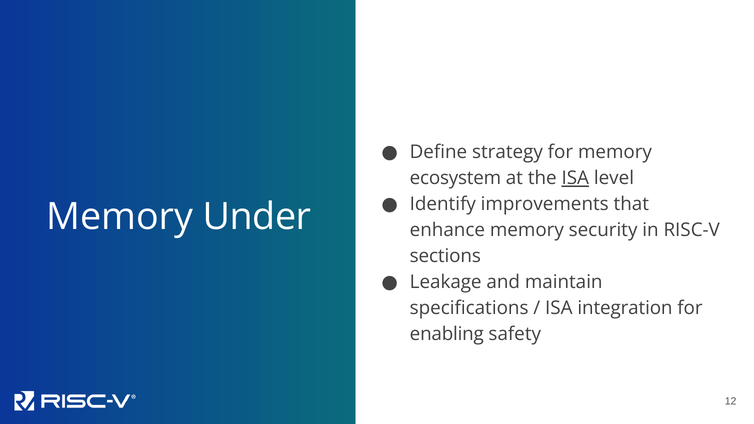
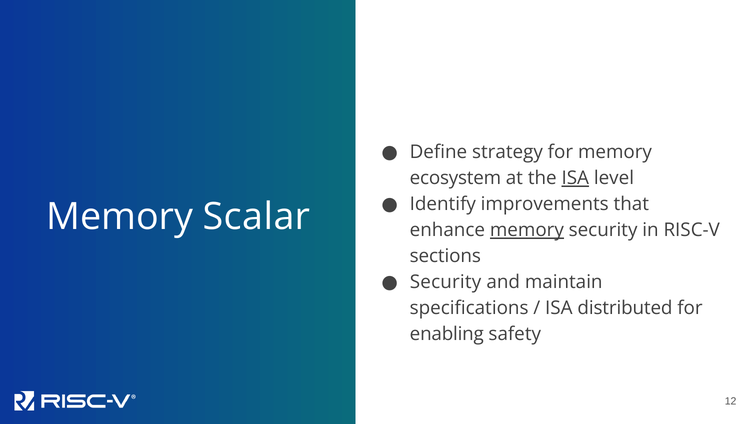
Under: Under -> Scalar (257, 217)
memory underline: none -> present (527, 230)
Leakage: Leakage -> Security (446, 282)
integration: integration -> distributed (625, 308)
